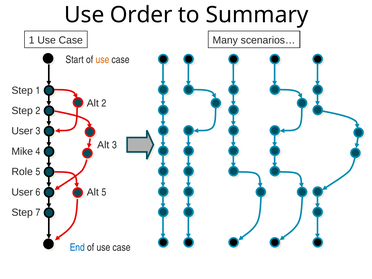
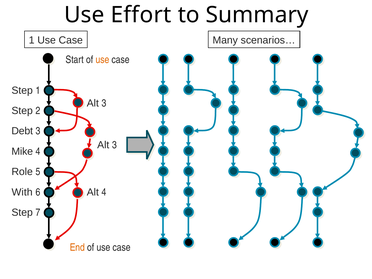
Order: Order -> Effort (141, 15)
2: 2 -> 3 (104, 103)
User: User -> Debt (22, 131)
User: User -> With (22, 192)
Alt 5: 5 -> 4 (104, 192)
End colour: blue -> orange (77, 248)
